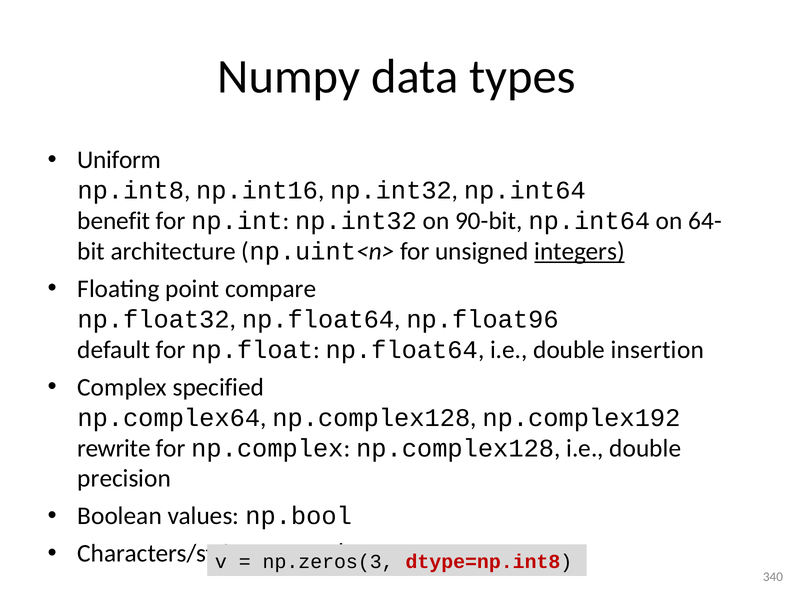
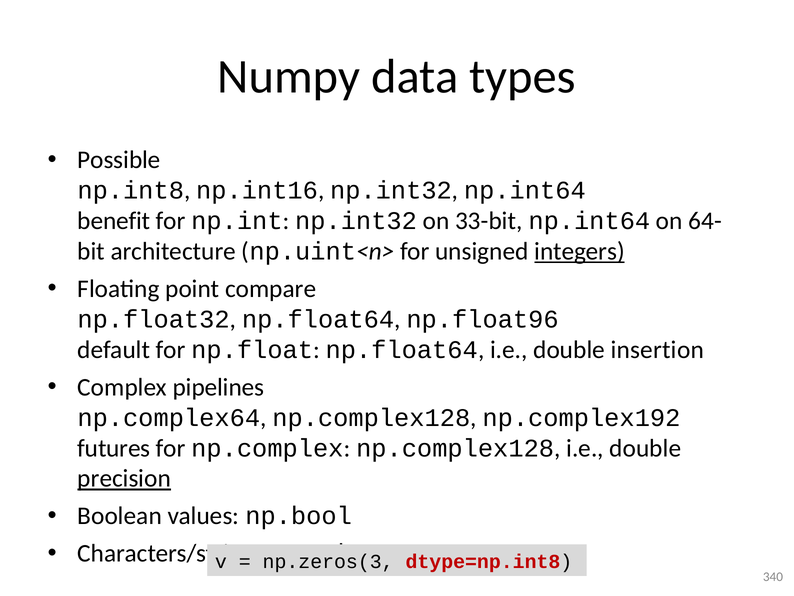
Uniform: Uniform -> Possible (119, 160)
90-bit: 90-bit -> 33-bit (489, 221)
specified: specified -> pipelines (218, 387)
rewrite: rewrite -> futures (114, 448)
precision underline: none -> present (124, 478)
